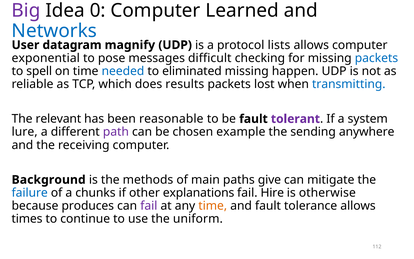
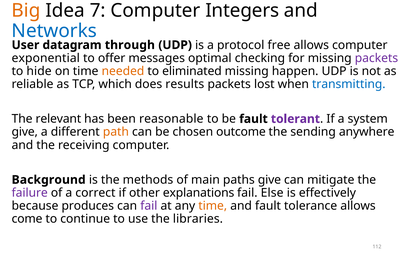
Big colour: purple -> orange (26, 10)
0: 0 -> 7 (98, 10)
Learned: Learned -> Integers (242, 10)
magnify: magnify -> through (130, 45)
lists: lists -> free (279, 45)
pose: pose -> offer (112, 58)
difficult: difficult -> optimal (210, 58)
packets colour: blue -> purple (376, 58)
spell: spell -> hide (39, 71)
needed colour: blue -> orange (123, 71)
lure: lure -> give (25, 132)
path colour: purple -> orange (116, 132)
example: example -> outcome (241, 132)
failure colour: blue -> purple (30, 193)
chunks: chunks -> correct (95, 193)
Hire: Hire -> Else (272, 193)
otherwise: otherwise -> effectively (327, 193)
times: times -> come (27, 219)
uniform: uniform -> libraries (198, 219)
